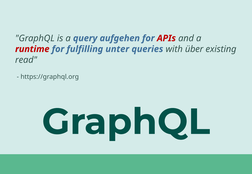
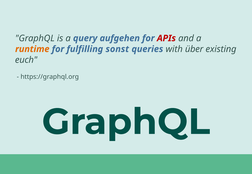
runtime colour: red -> orange (32, 49)
unter: unter -> sonst (117, 49)
read: read -> euch (26, 60)
